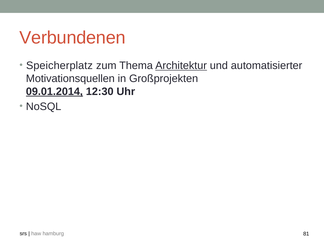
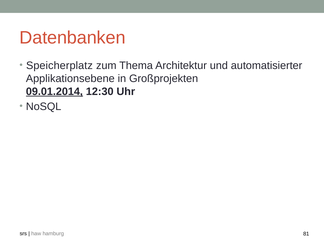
Verbundenen: Verbundenen -> Datenbanken (72, 38)
Architektur underline: present -> none (181, 66)
Motivationsquellen: Motivationsquellen -> Applikationsebene (70, 79)
